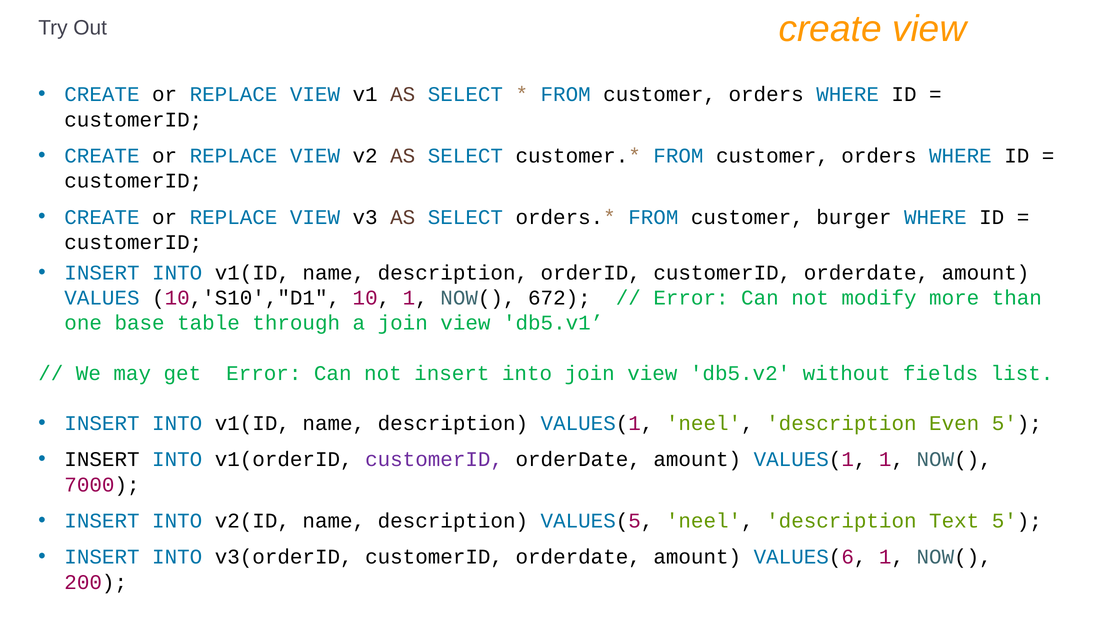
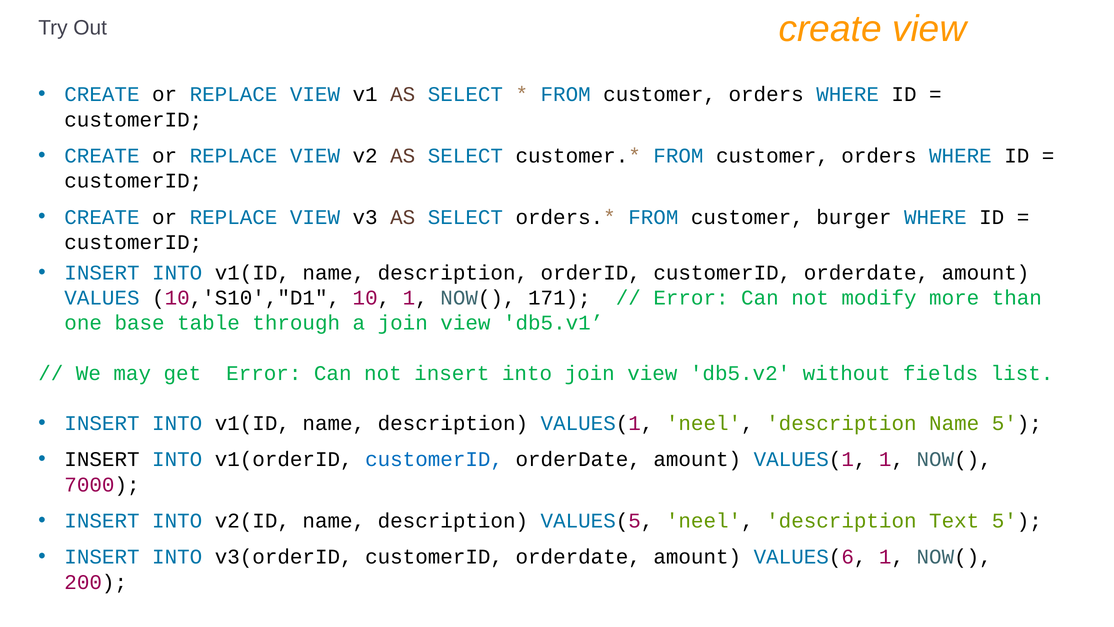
672: 672 -> 171 (559, 298)
description Even: Even -> Name (954, 423)
customerID colour: purple -> blue (434, 459)
